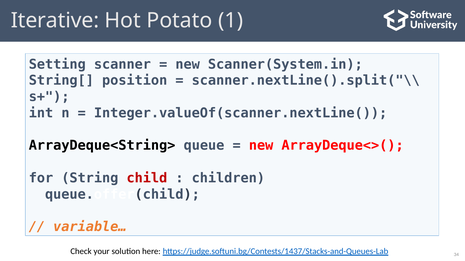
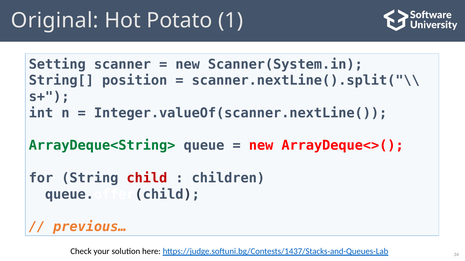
Iterative: Iterative -> Original (55, 21)
ArrayDeque<String> colour: black -> green (102, 146)
variable…: variable… -> previous… (90, 227)
